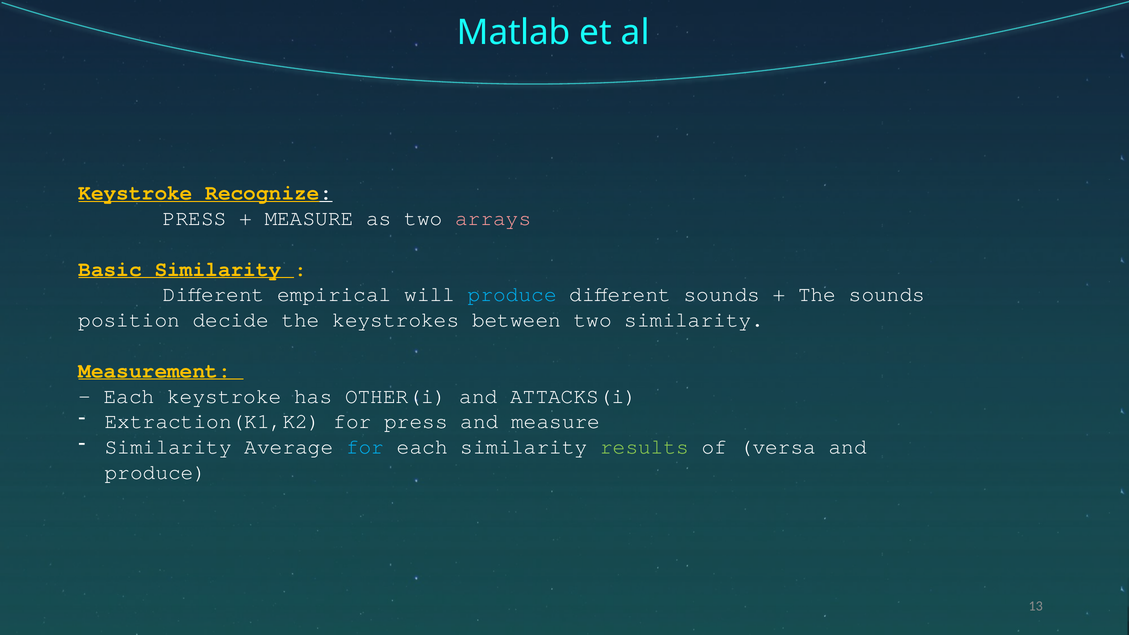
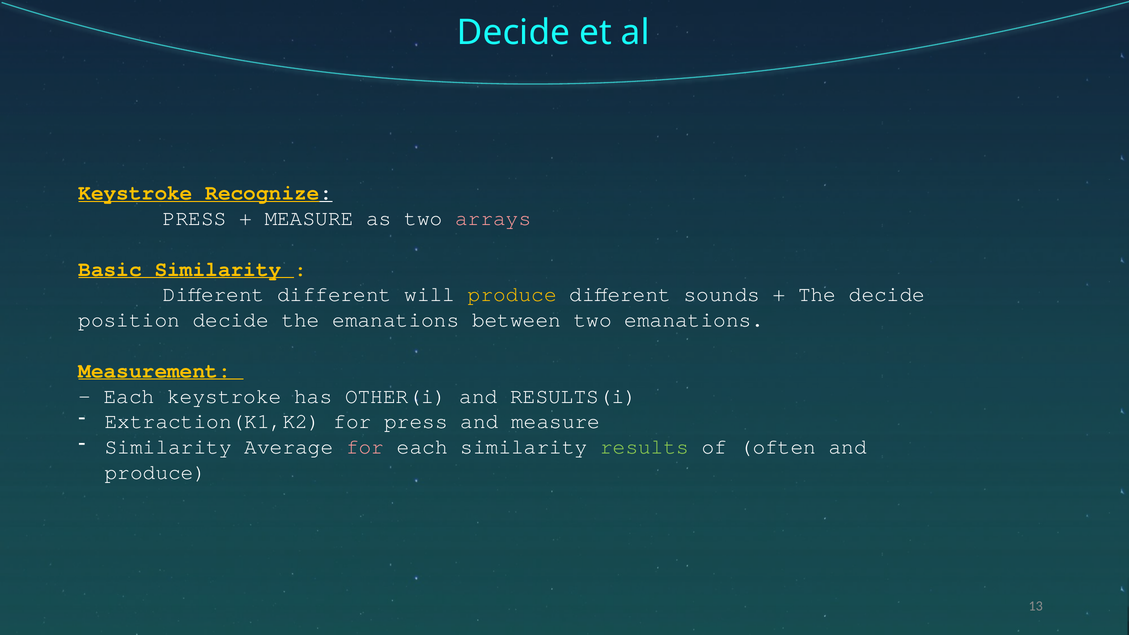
Matlab: Matlab -> Decide (514, 32)
Different empirical: empirical -> different (334, 294)
produce colour: light blue -> yellow (512, 294)
The sounds: sounds -> decide (887, 294)
the keystrokes: keystrokes -> emanations (396, 320)
two similarity: similarity -> emanations (694, 320)
ATTACKS(i: ATTACKS(i -> RESULTS(i (574, 396)
for colour: light blue -> pink (365, 447)
versa: versa -> often (778, 447)
